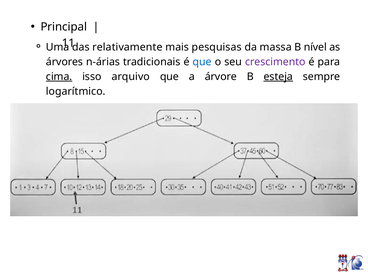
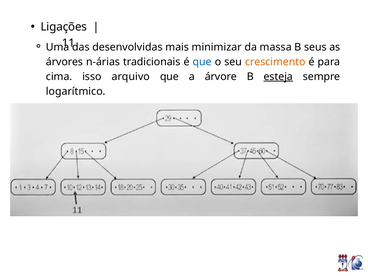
Principal: Principal -> Ligações (64, 27)
relativamente: relativamente -> desenvolvidas (127, 47)
pesquisas: pesquisas -> minimizar (217, 47)
nível: nível -> seus (315, 47)
crescimento colour: purple -> orange (275, 62)
cima underline: present -> none (59, 77)
